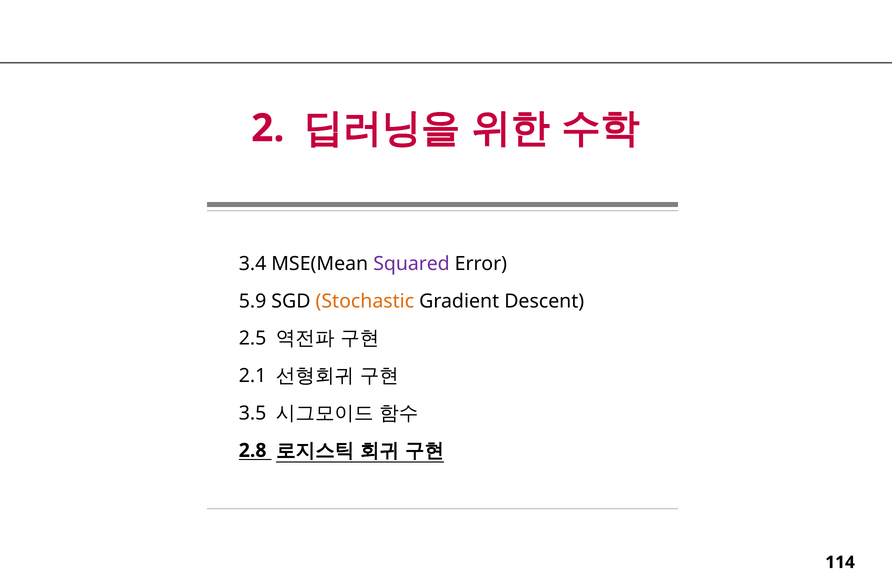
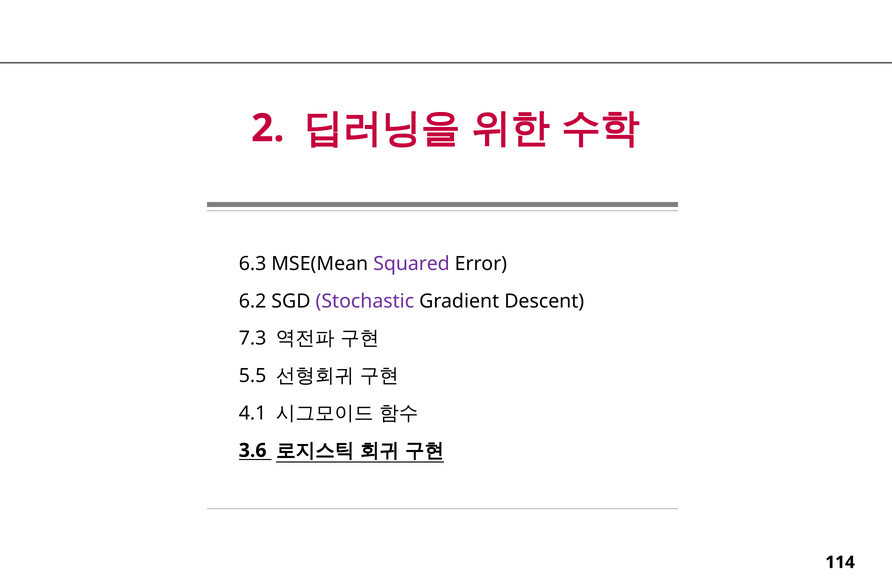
3.4: 3.4 -> 6.3 (253, 264)
5.9: 5.9 -> 6.2 (253, 301)
Stochastic colour: orange -> purple (365, 301)
2.5: 2.5 -> 7.3 (253, 338)
2.1: 2.1 -> 5.5 (253, 376)
3.5: 3.5 -> 4.1 (253, 413)
2.8: 2.8 -> 3.6 (253, 450)
